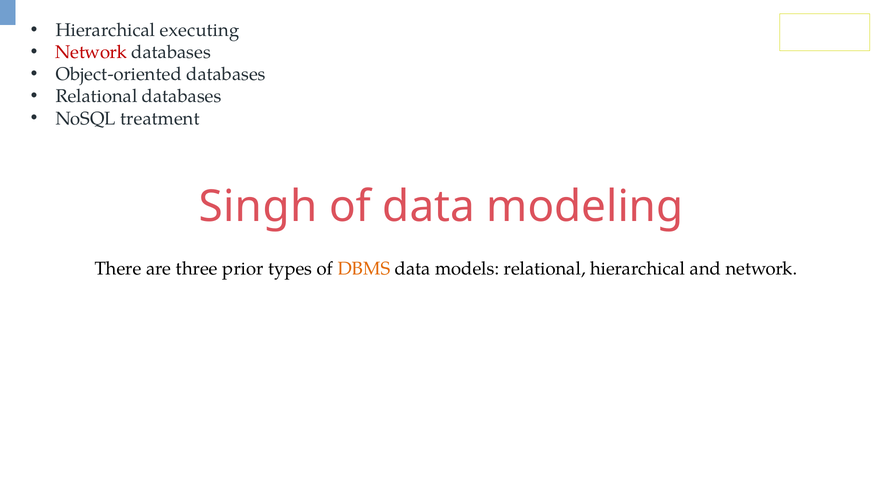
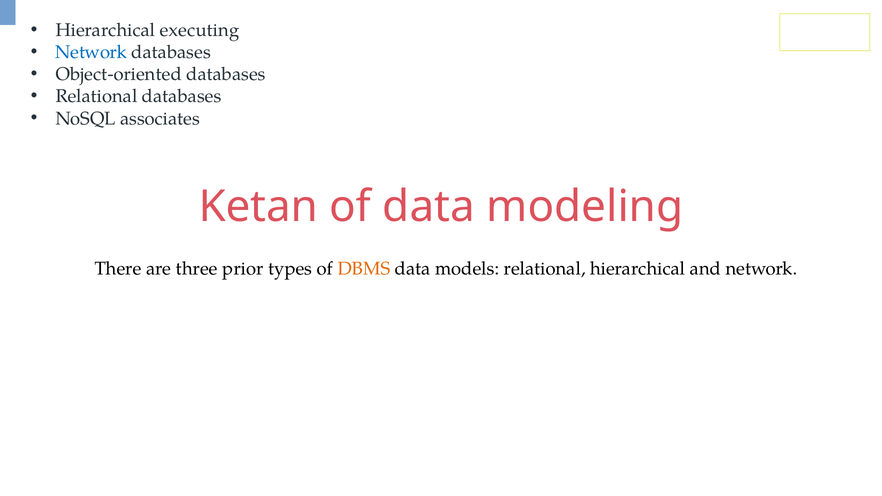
Network colour: red -> blue (91, 52)
treatment: treatment -> associates (160, 118)
Singh: Singh -> Ketan (258, 207)
